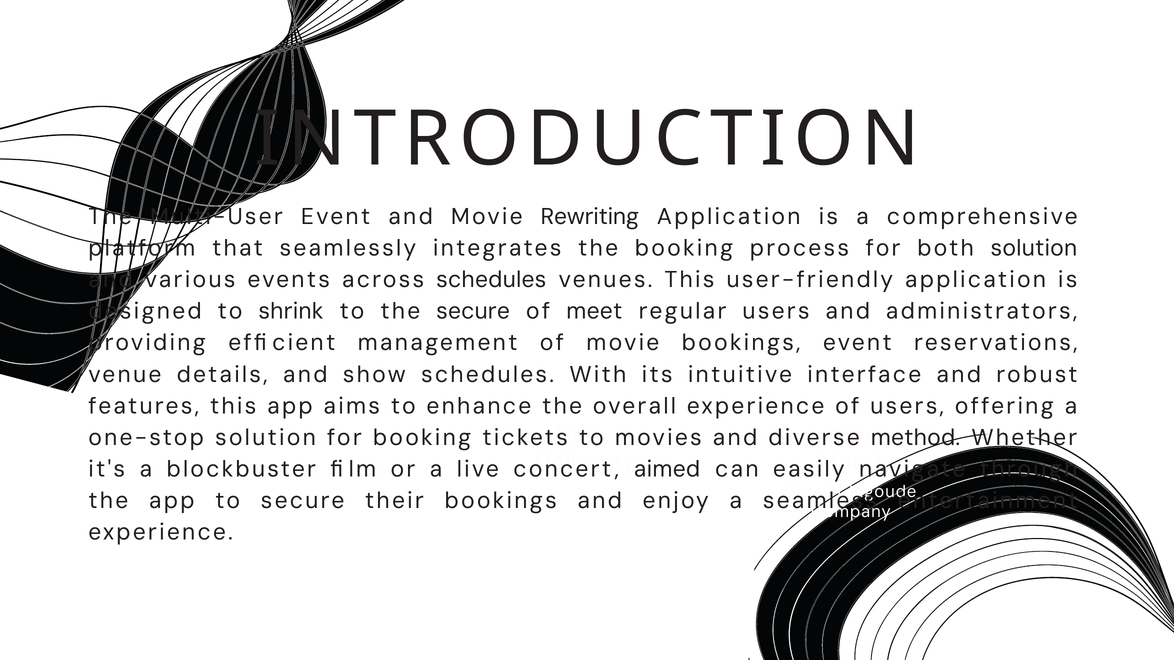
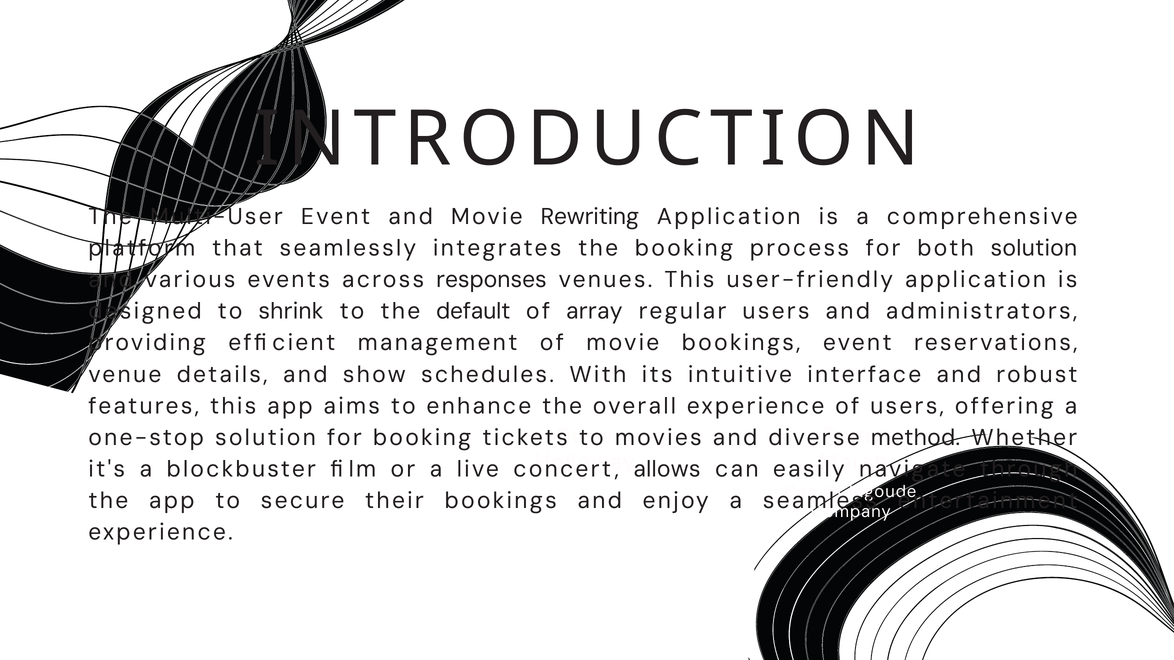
across schedules: schedules -> responses (491, 280)
the secure: secure -> default (473, 312)
meet: meet -> array (594, 312)
aimed: aimed -> allows (667, 469)
